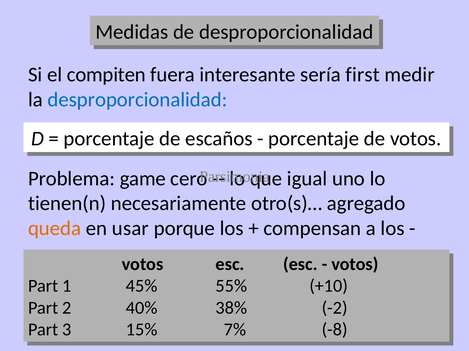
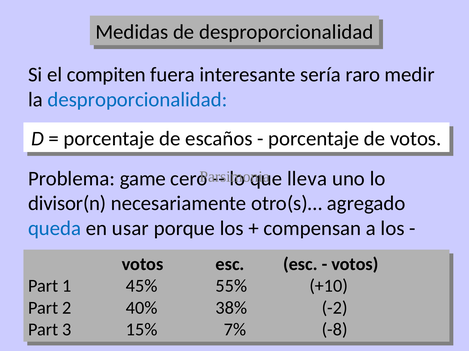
first: first -> raro (363, 75)
igual: igual -> lleva (307, 179)
tienen(n: tienen(n -> divisor(n (67, 204)
queda colour: orange -> blue (55, 229)
